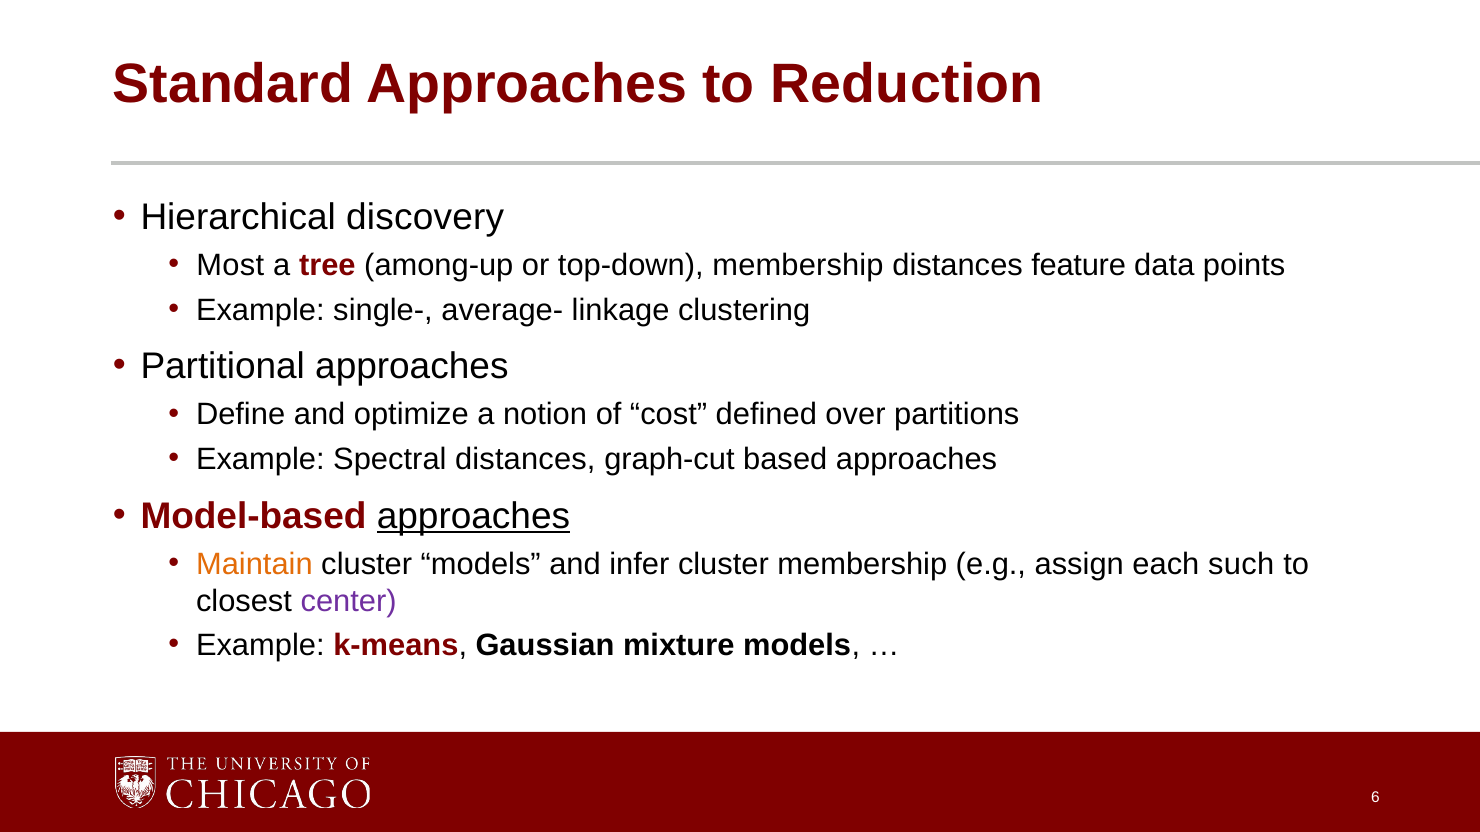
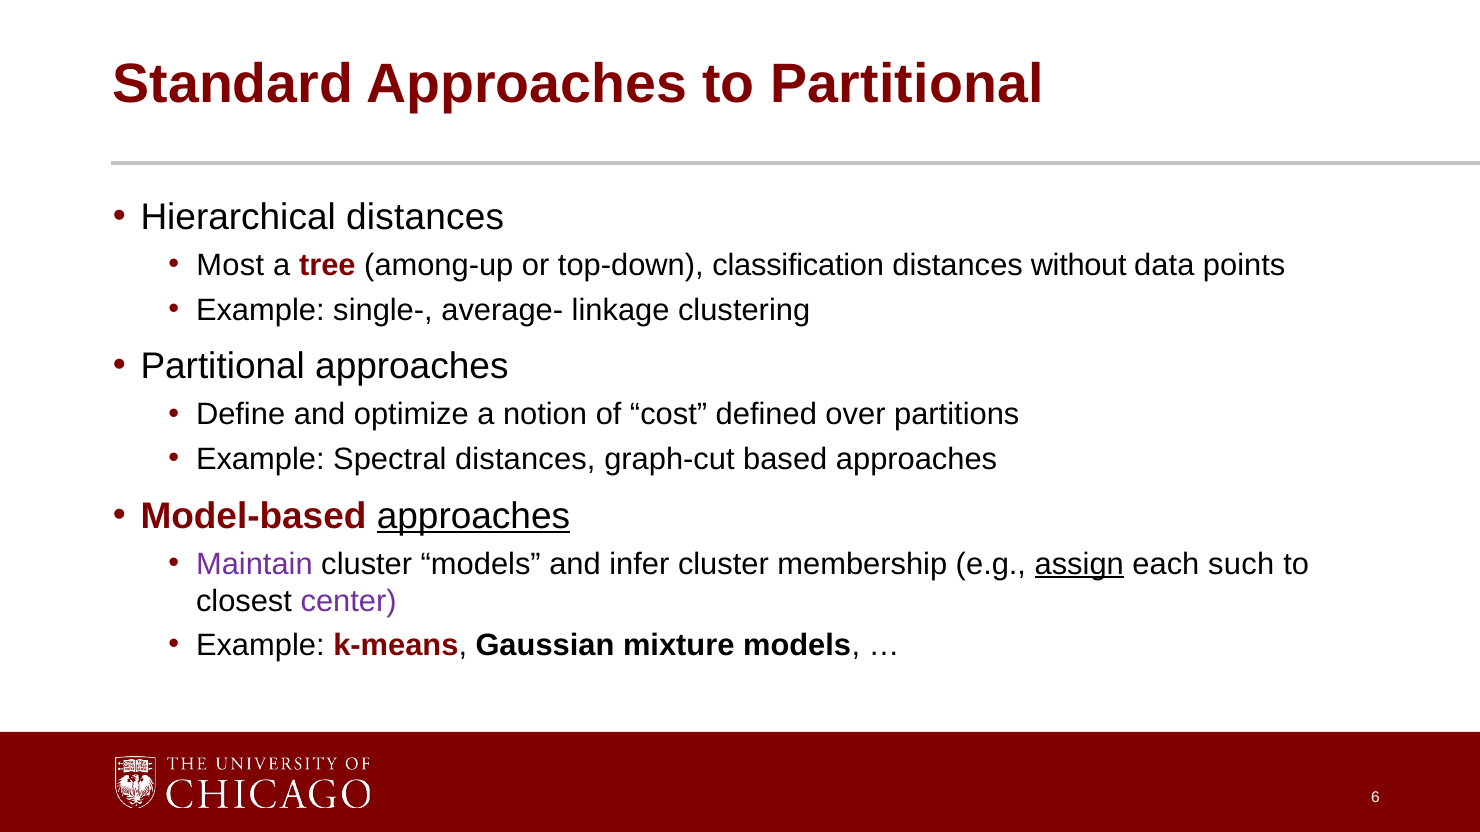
to Reduction: Reduction -> Partitional (907, 84)
Hierarchical discovery: discovery -> distances (425, 218)
top-down membership: membership -> classification (798, 266)
feature: feature -> without (1079, 266)
Maintain colour: orange -> purple (254, 564)
assign underline: none -> present (1079, 564)
